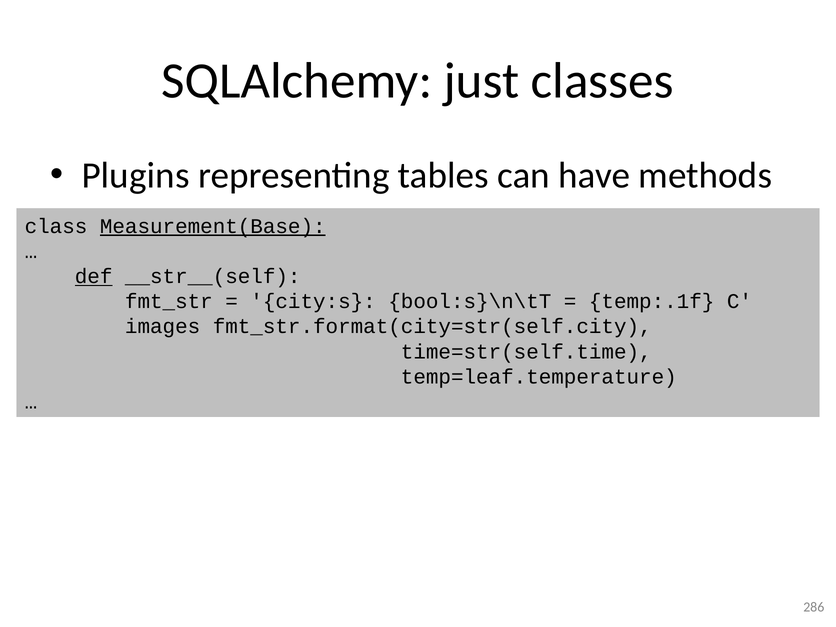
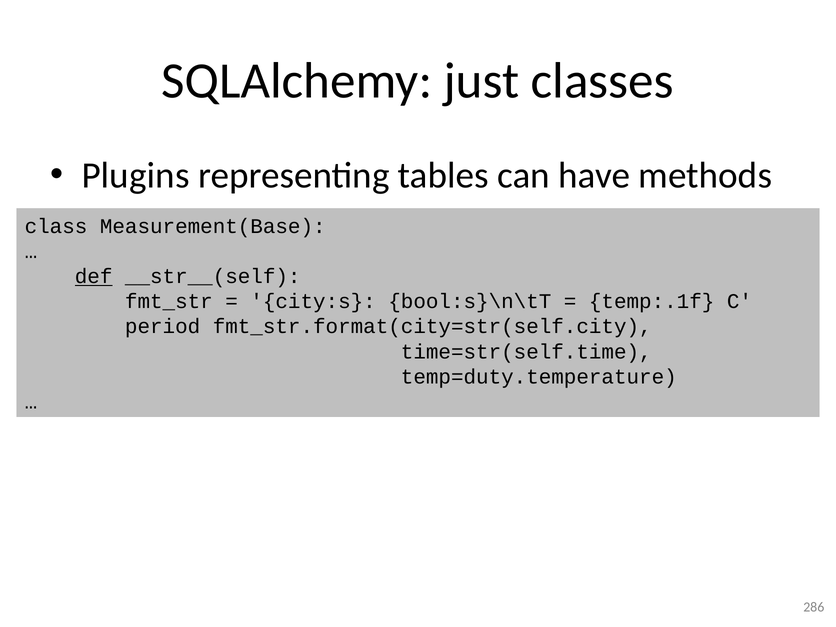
Measurement(Base underline: present -> none (213, 226)
images: images -> period (163, 327)
temp=leaf.temperature: temp=leaf.temperature -> temp=duty.temperature (539, 377)
